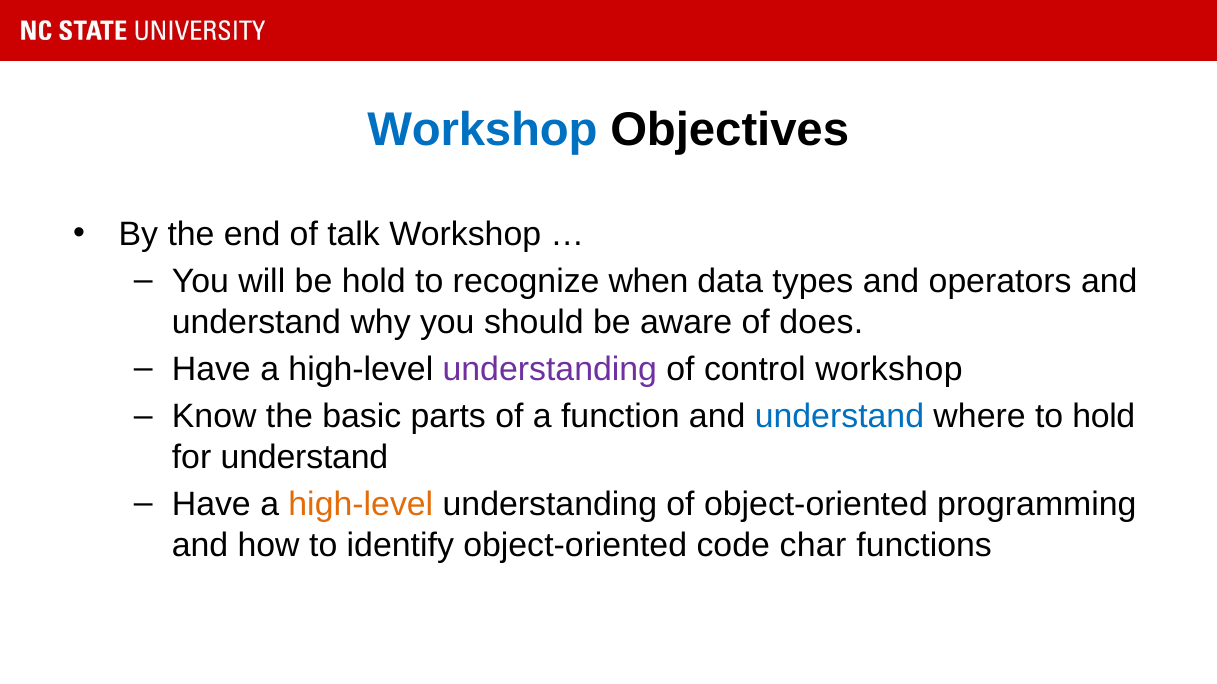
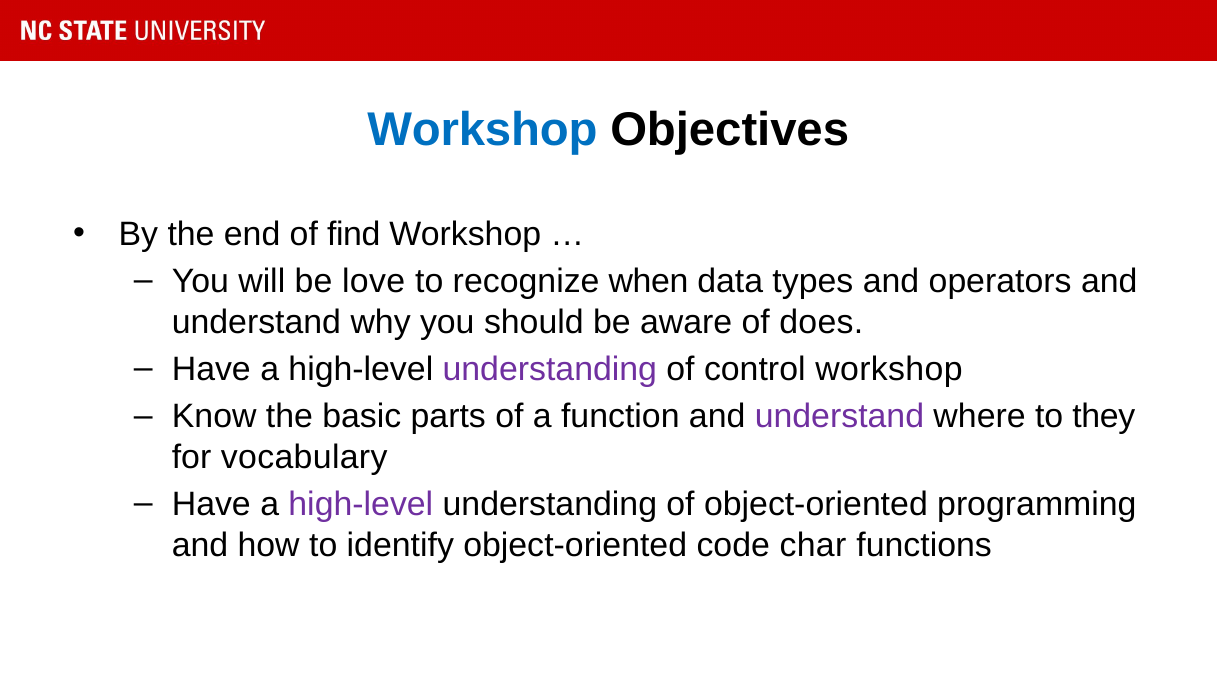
talk: talk -> find (354, 235)
be hold: hold -> love (374, 282)
understand colour: blue -> purple (839, 417)
to hold: hold -> they (1104, 417)
for understand: understand -> vocabulary (304, 458)
high-level colour: orange -> purple (361, 505)
